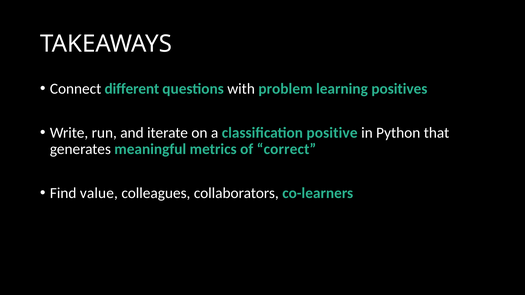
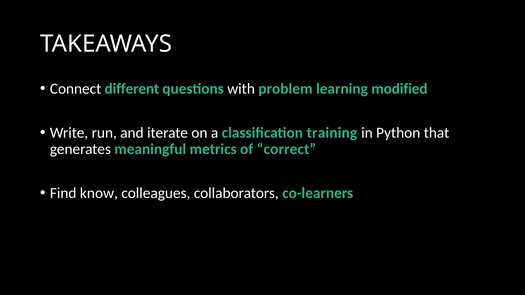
positives: positives -> modified (399, 89)
positive: positive -> training (332, 133)
value: value -> know (99, 193)
